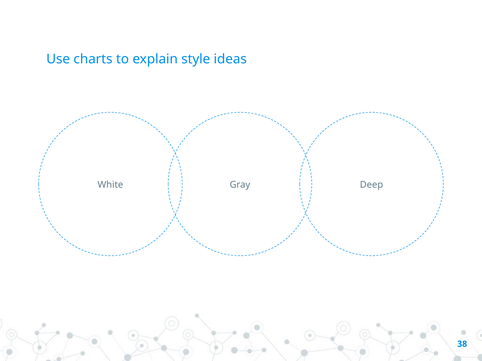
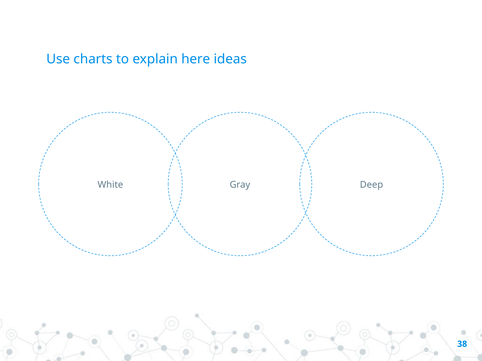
style: style -> here (196, 59)
